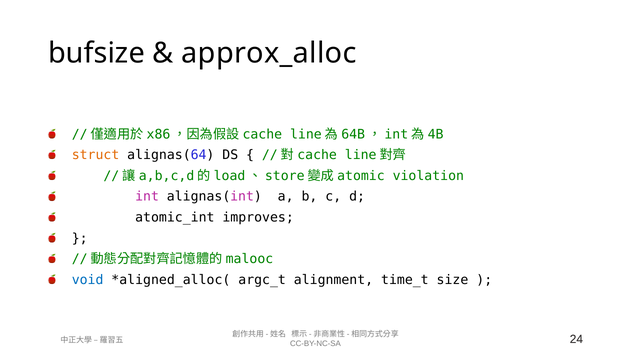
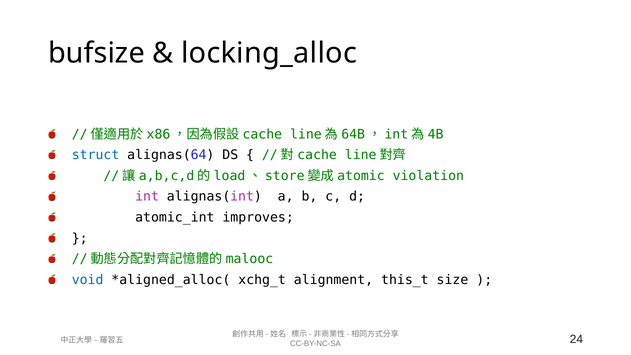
approx_alloc: approx_alloc -> locking_alloc (269, 53)
struct colour: orange -> blue (96, 155)
argc_t: argc_t -> xchg_t (262, 280)
time_t: time_t -> this_t (405, 280)
